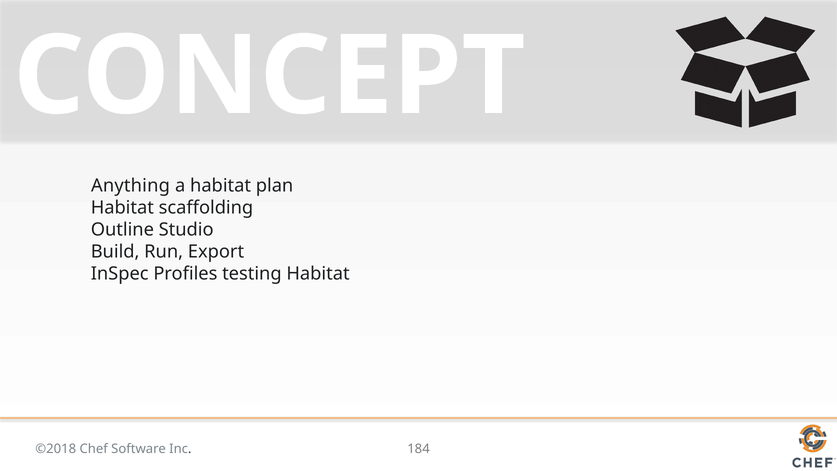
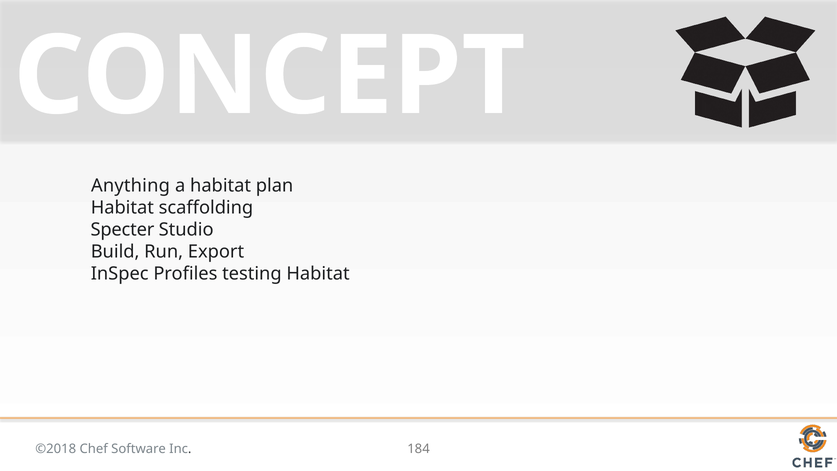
Outline: Outline -> Specter (122, 229)
